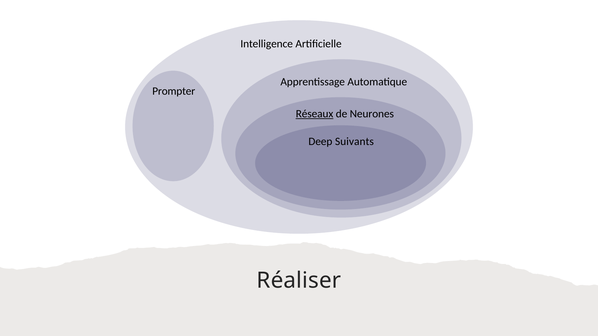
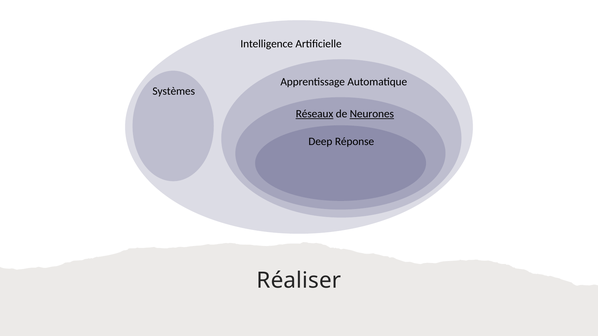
Prompter: Prompter -> Systèmes (174, 91)
Neurones underline: none -> present (372, 114)
Suivants: Suivants -> Réponse (355, 142)
